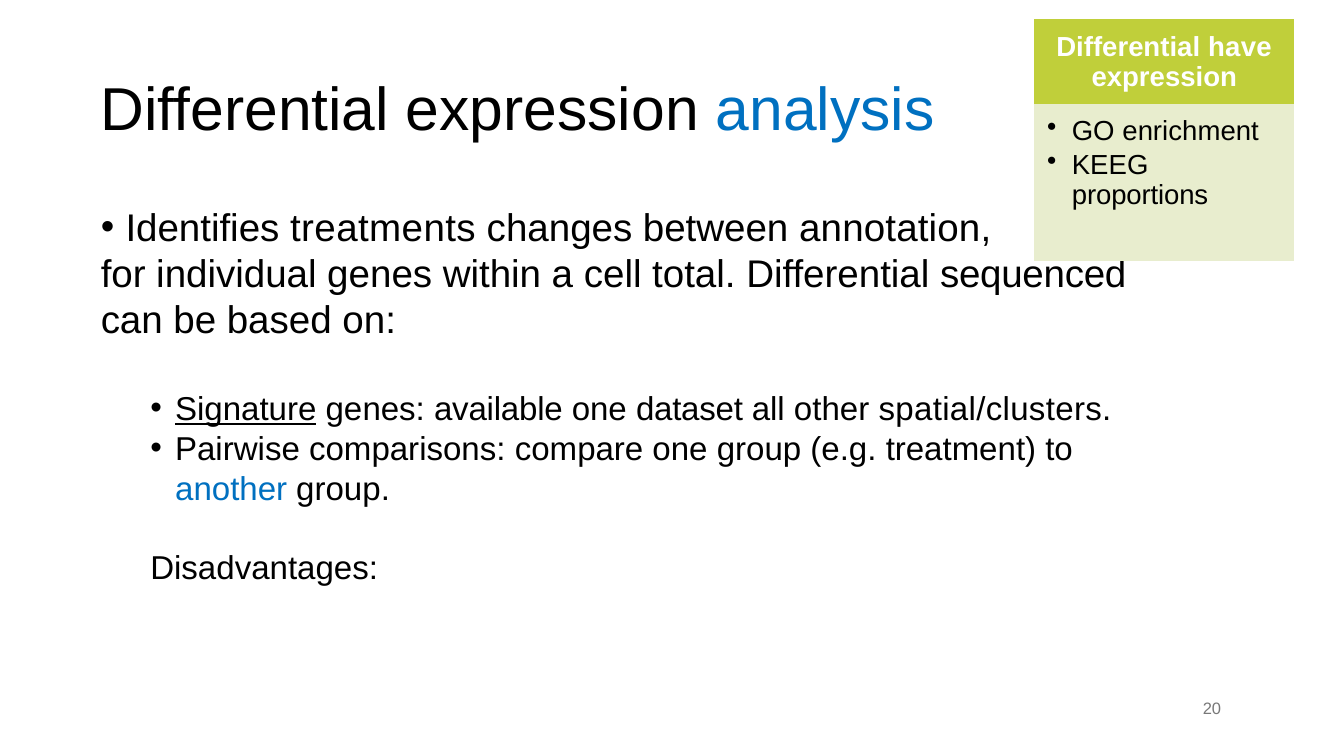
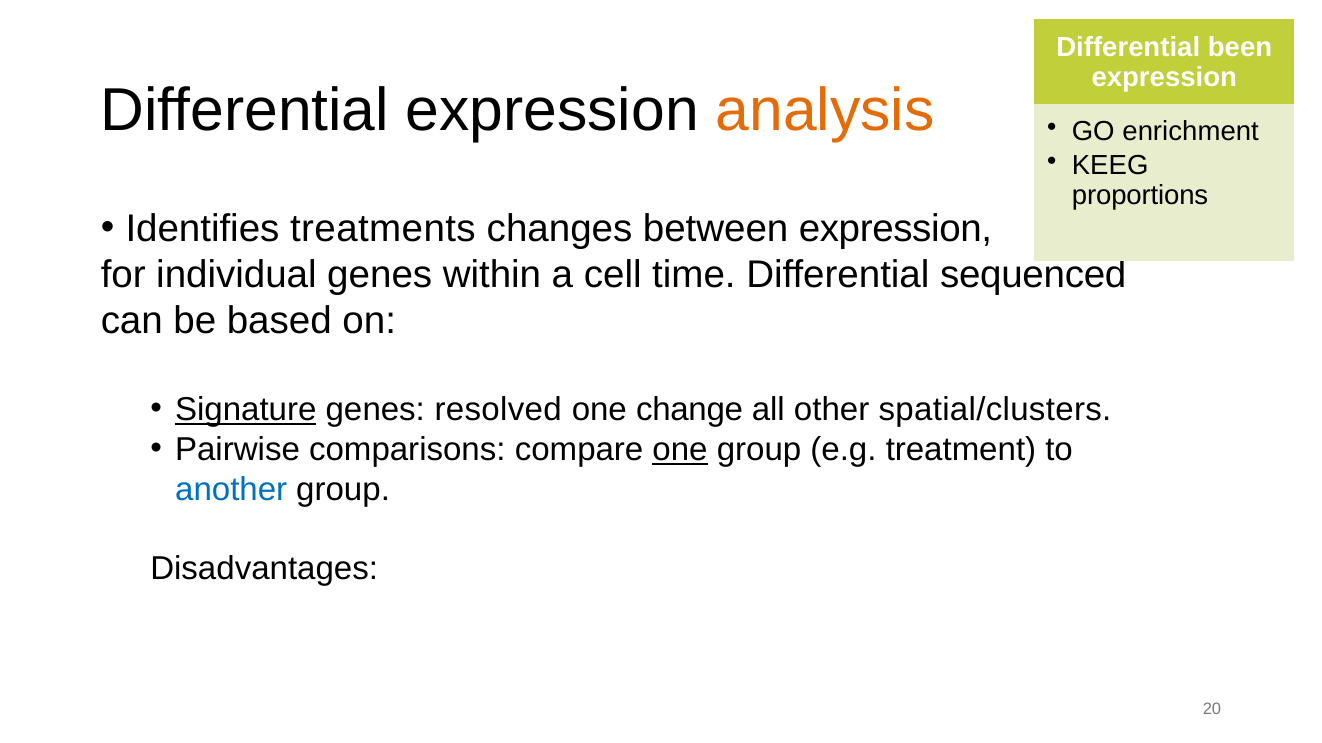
have: have -> been (1240, 48)
analysis colour: blue -> orange (825, 111)
between annotation: annotation -> expression (895, 229)
total: total -> time (694, 275)
available: available -> resolved (498, 410)
dataset: dataset -> change (690, 410)
one underline: none -> present (680, 450)
